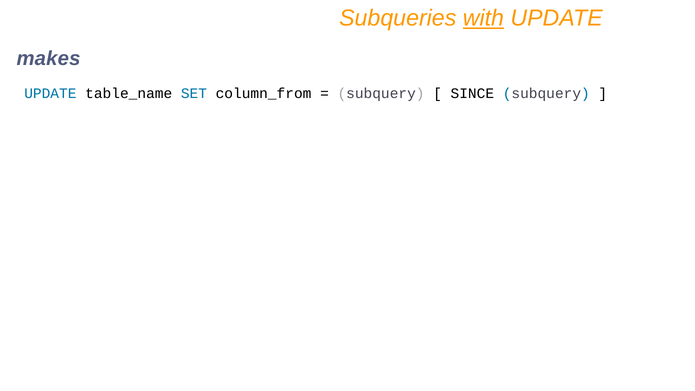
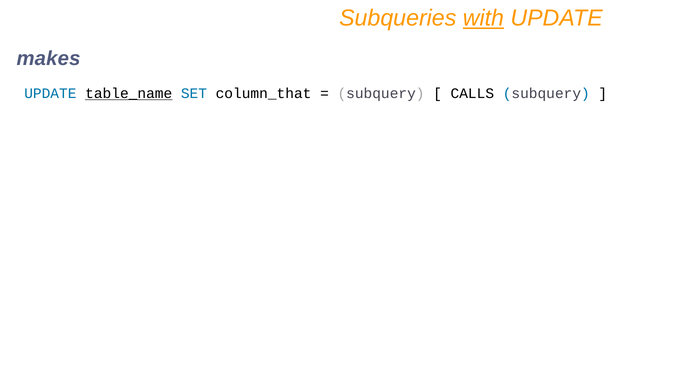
table_name underline: none -> present (129, 93)
column_from: column_from -> column_that (264, 93)
SINCE: SINCE -> CALLS (472, 93)
